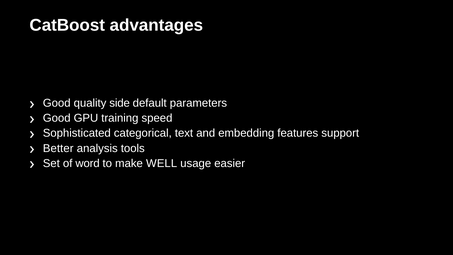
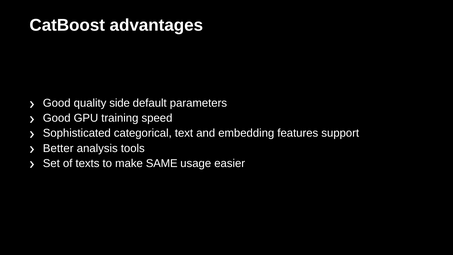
word: word -> texts (87, 163)
WELL: WELL -> SAME (162, 163)
